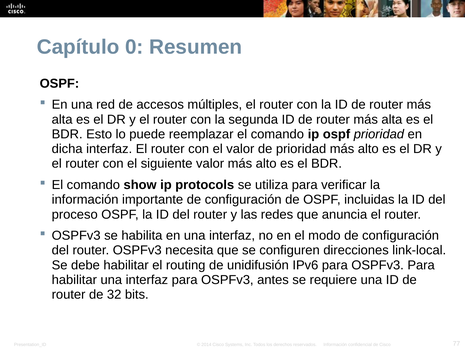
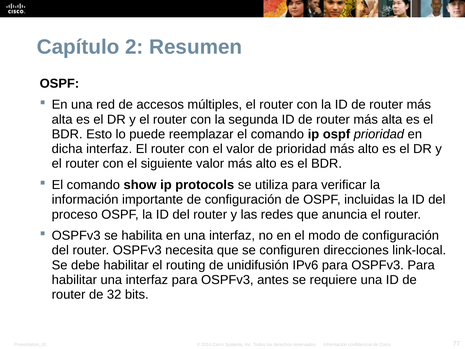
0: 0 -> 2 (134, 47)
